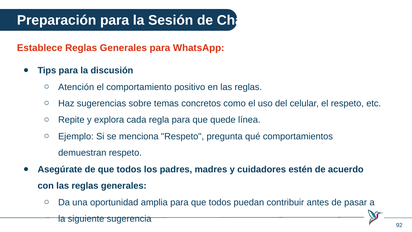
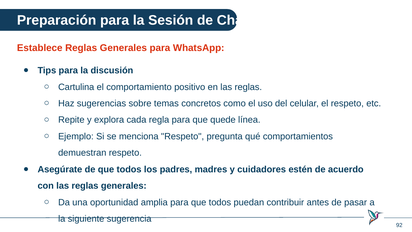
Atención: Atención -> Cartulina (76, 87)
